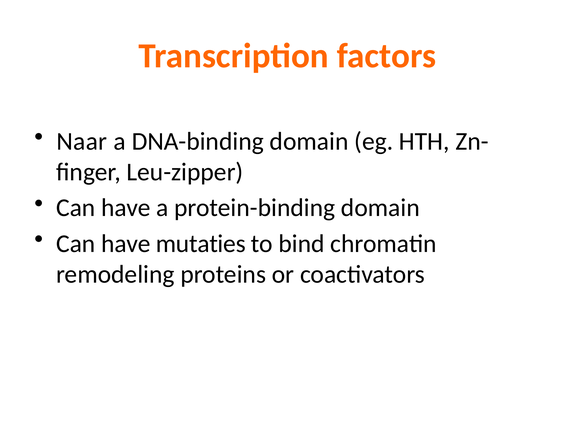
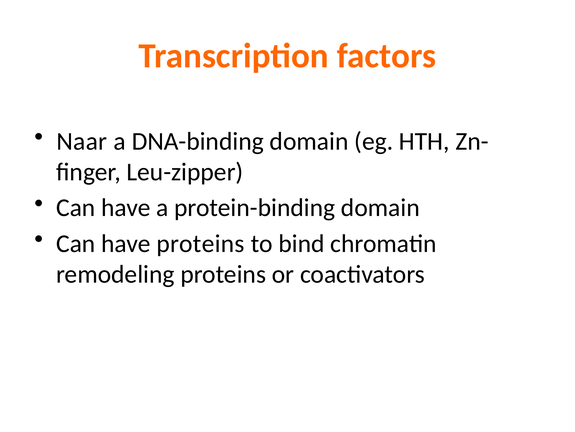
have mutaties: mutaties -> proteins (200, 243)
